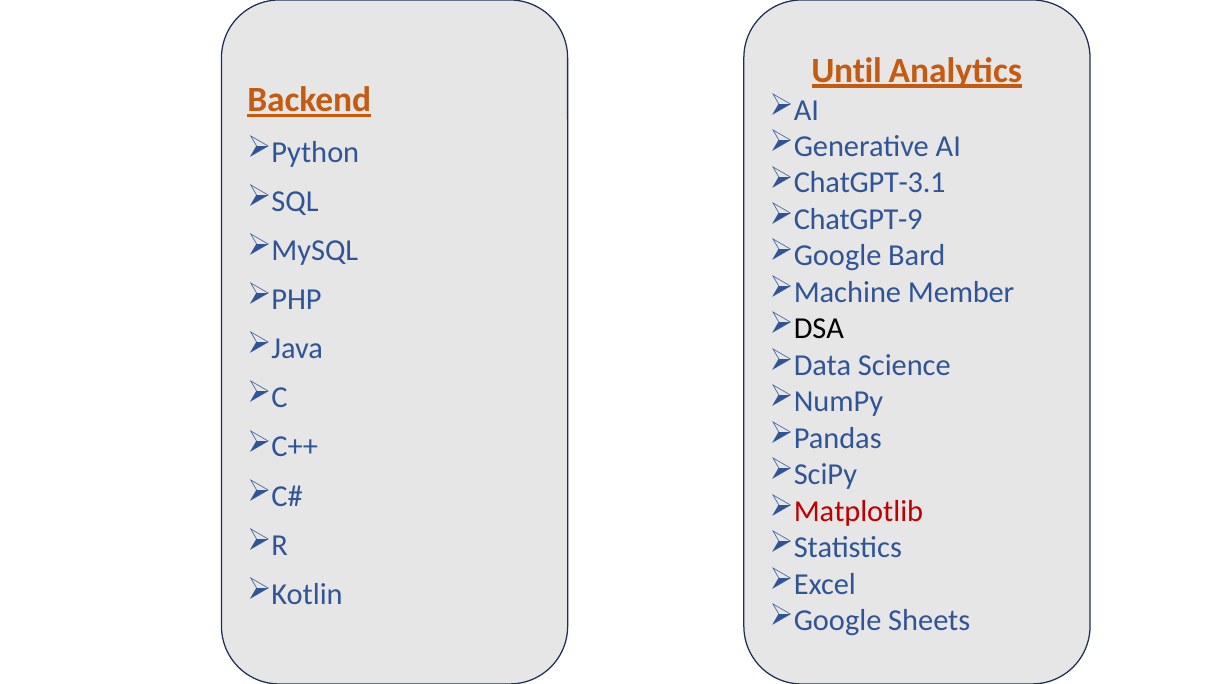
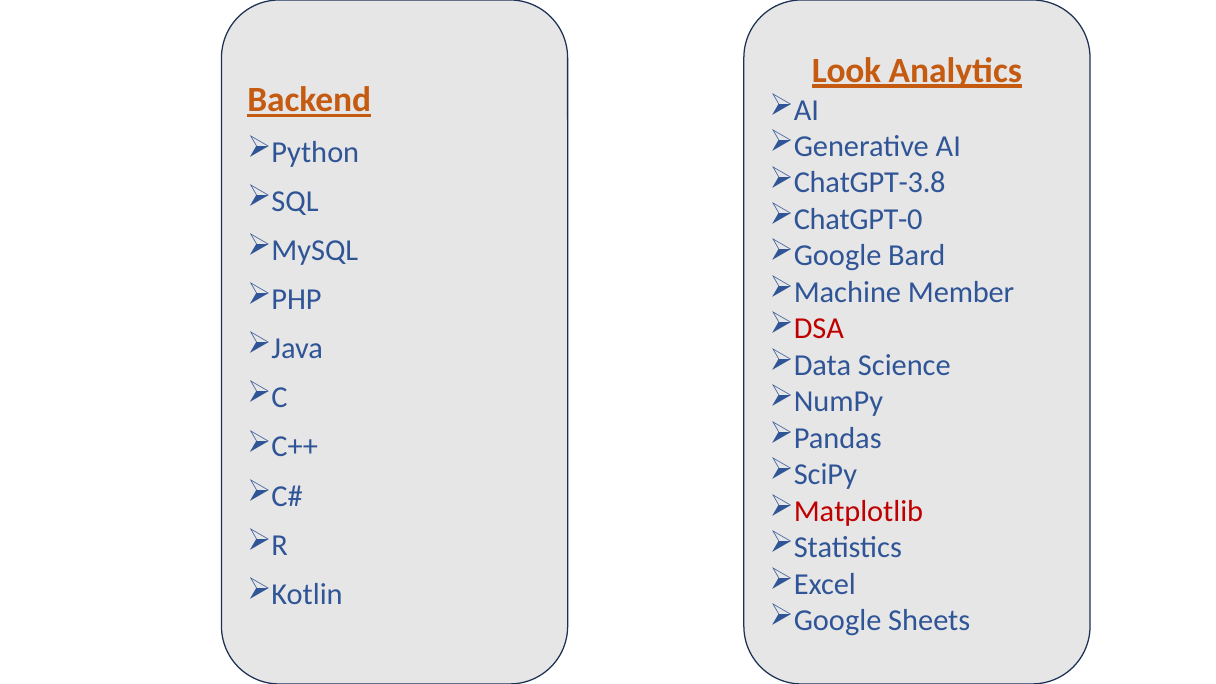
Until: Until -> Look (846, 71)
ChatGPT-3.1: ChatGPT-3.1 -> ChatGPT-3.8 (870, 183)
ChatGPT-9: ChatGPT-9 -> ChatGPT-0 (858, 219)
DSA colour: black -> red (819, 329)
